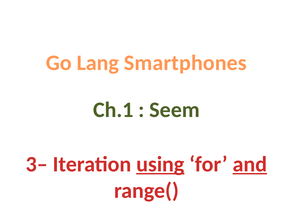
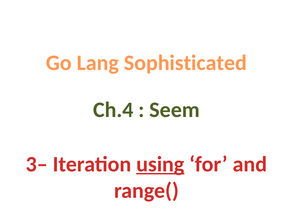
Smartphones: Smartphones -> Sophisticated (185, 63)
Ch.1: Ch.1 -> Ch.4 (113, 110)
and underline: present -> none (250, 164)
